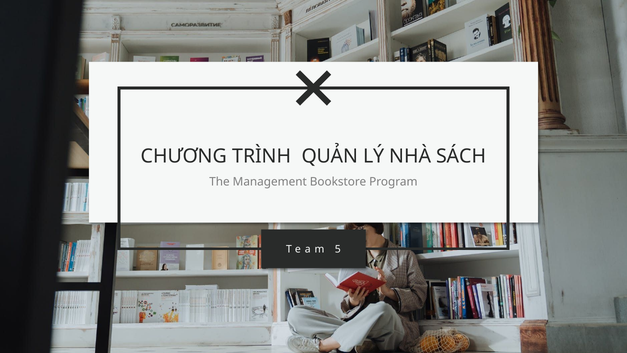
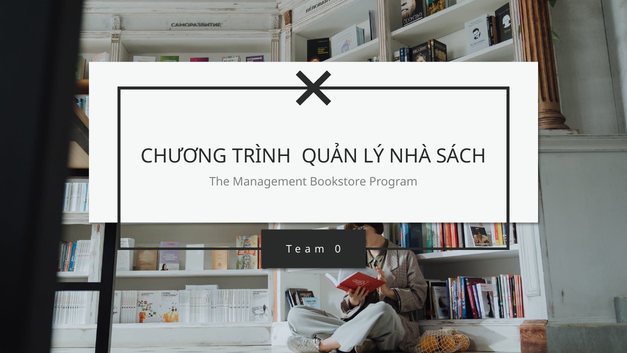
5: 5 -> 0 (338, 249)
